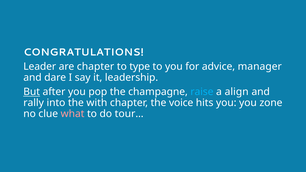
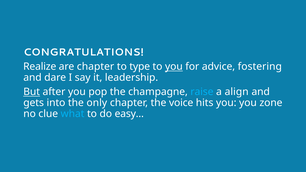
Leader: Leader -> Realize (40, 67)
you underline: none -> present (174, 67)
manager: manager -> fostering (260, 67)
rally: rally -> gets (34, 103)
with: with -> only (97, 103)
what colour: pink -> light blue (73, 114)
tour…: tour… -> easy… (129, 114)
